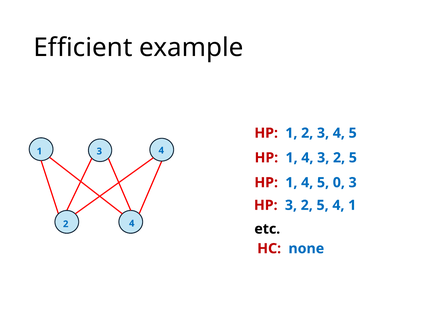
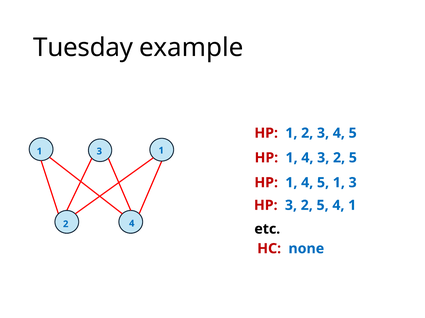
Efficient: Efficient -> Tuesday (83, 48)
4: 4 -> 1 (161, 151)
5 0: 0 -> 1 (339, 183)
